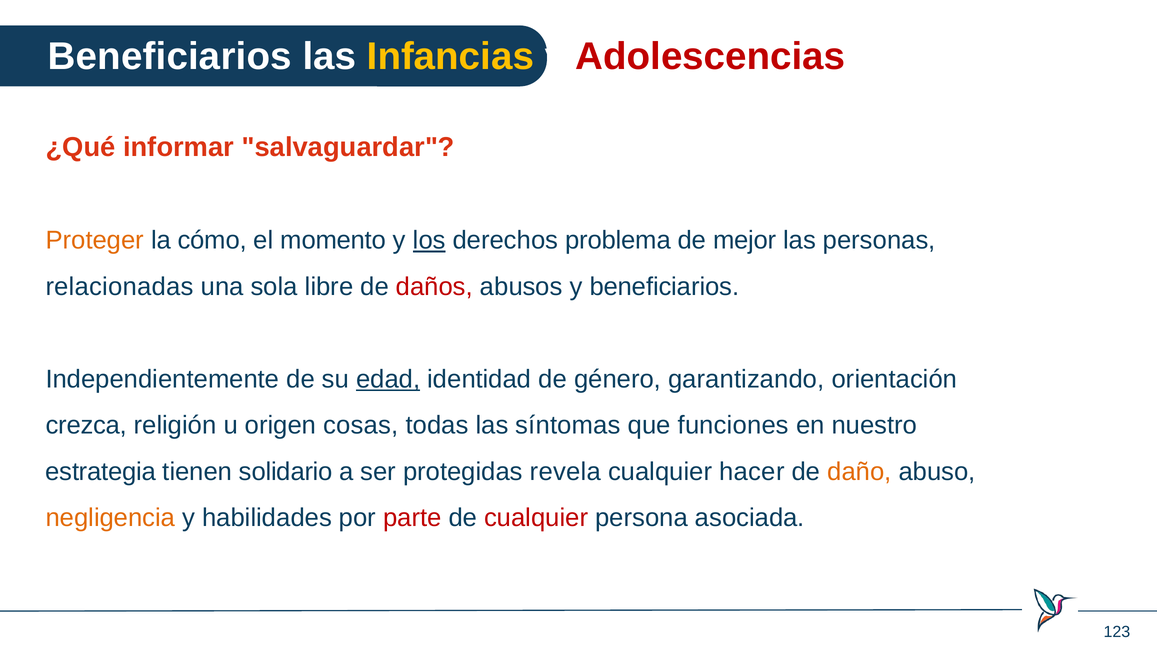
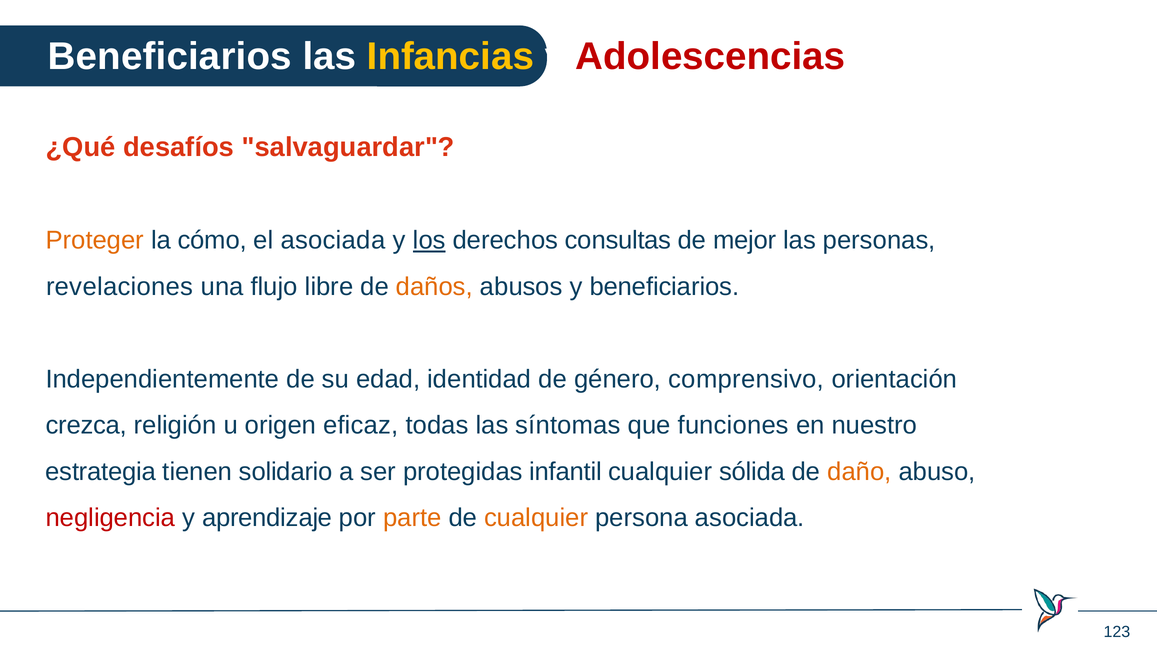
informar: informar -> desafíos (179, 147)
el momento: momento -> asociada (333, 240)
problema: problema -> consultas (618, 240)
relacionadas: relacionadas -> revelaciones (120, 287)
sola: sola -> flujo (274, 287)
daños colour: red -> orange (434, 287)
edad underline: present -> none (388, 379)
garantizando: garantizando -> comprensivo (746, 379)
cosas: cosas -> eficaz (361, 425)
revela: revela -> infantil (566, 472)
hacer: hacer -> sólida (752, 472)
negligencia colour: orange -> red (110, 518)
habilidades: habilidades -> aprendizaje (267, 518)
parte colour: red -> orange (412, 518)
cualquier colour: red -> orange (536, 518)
